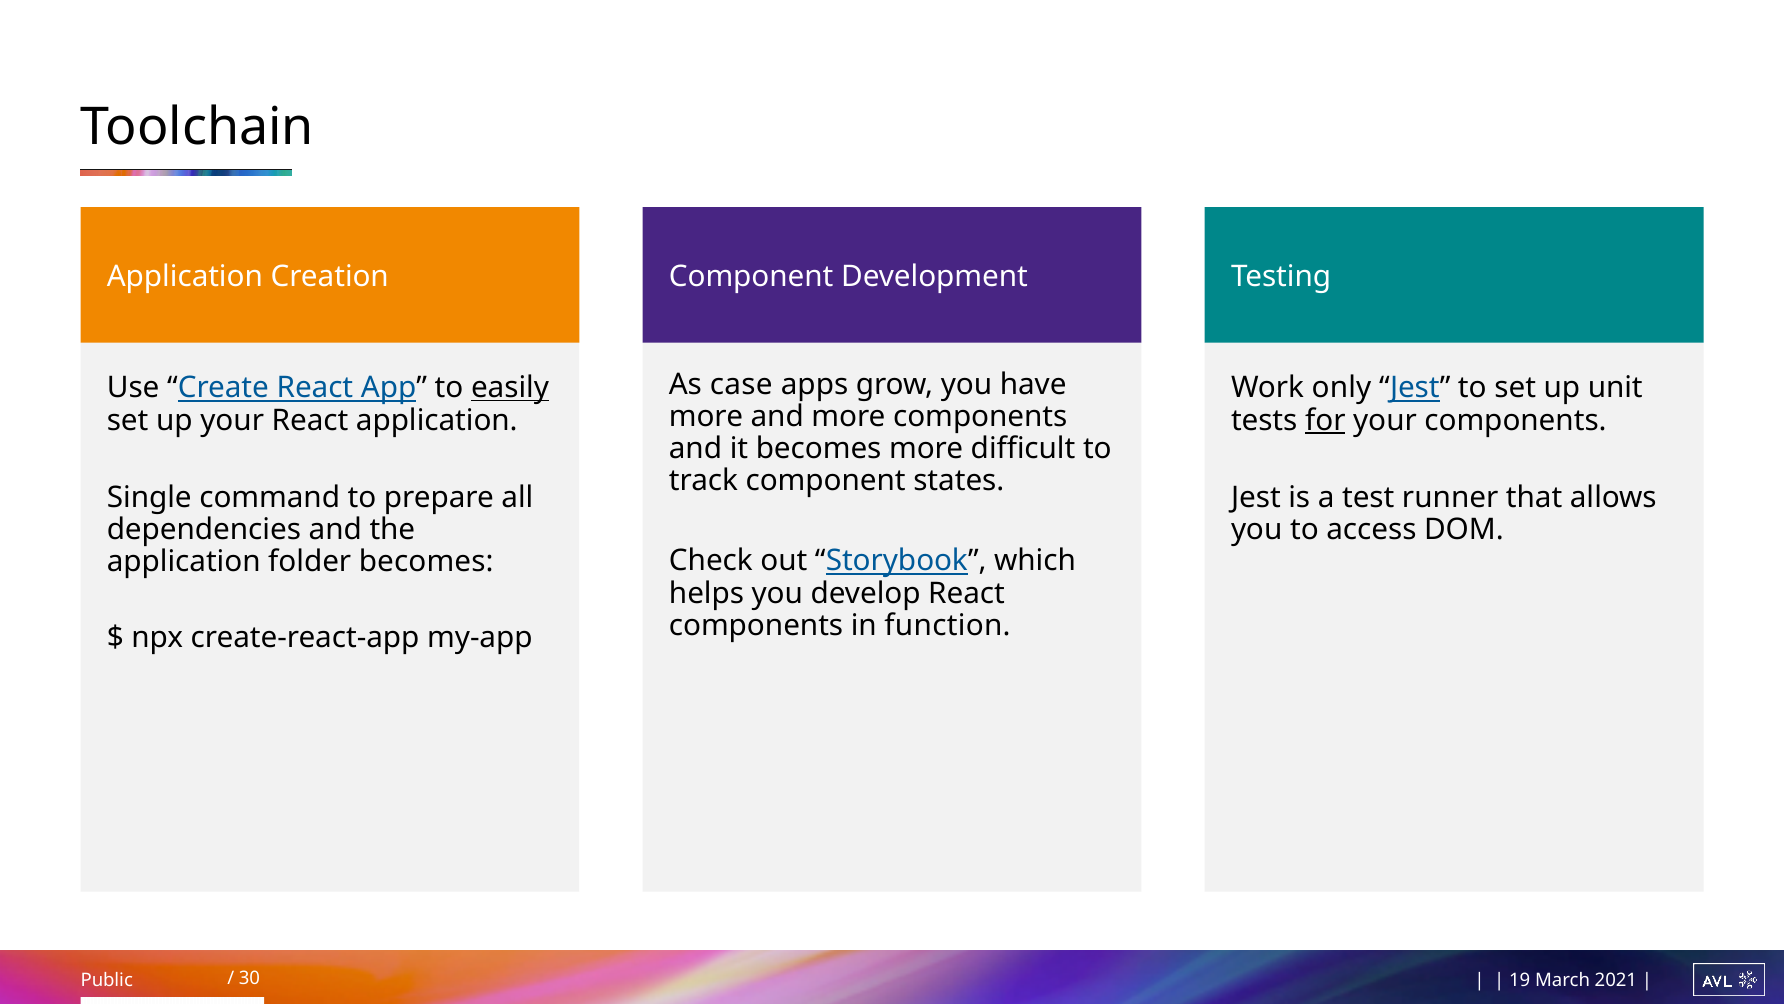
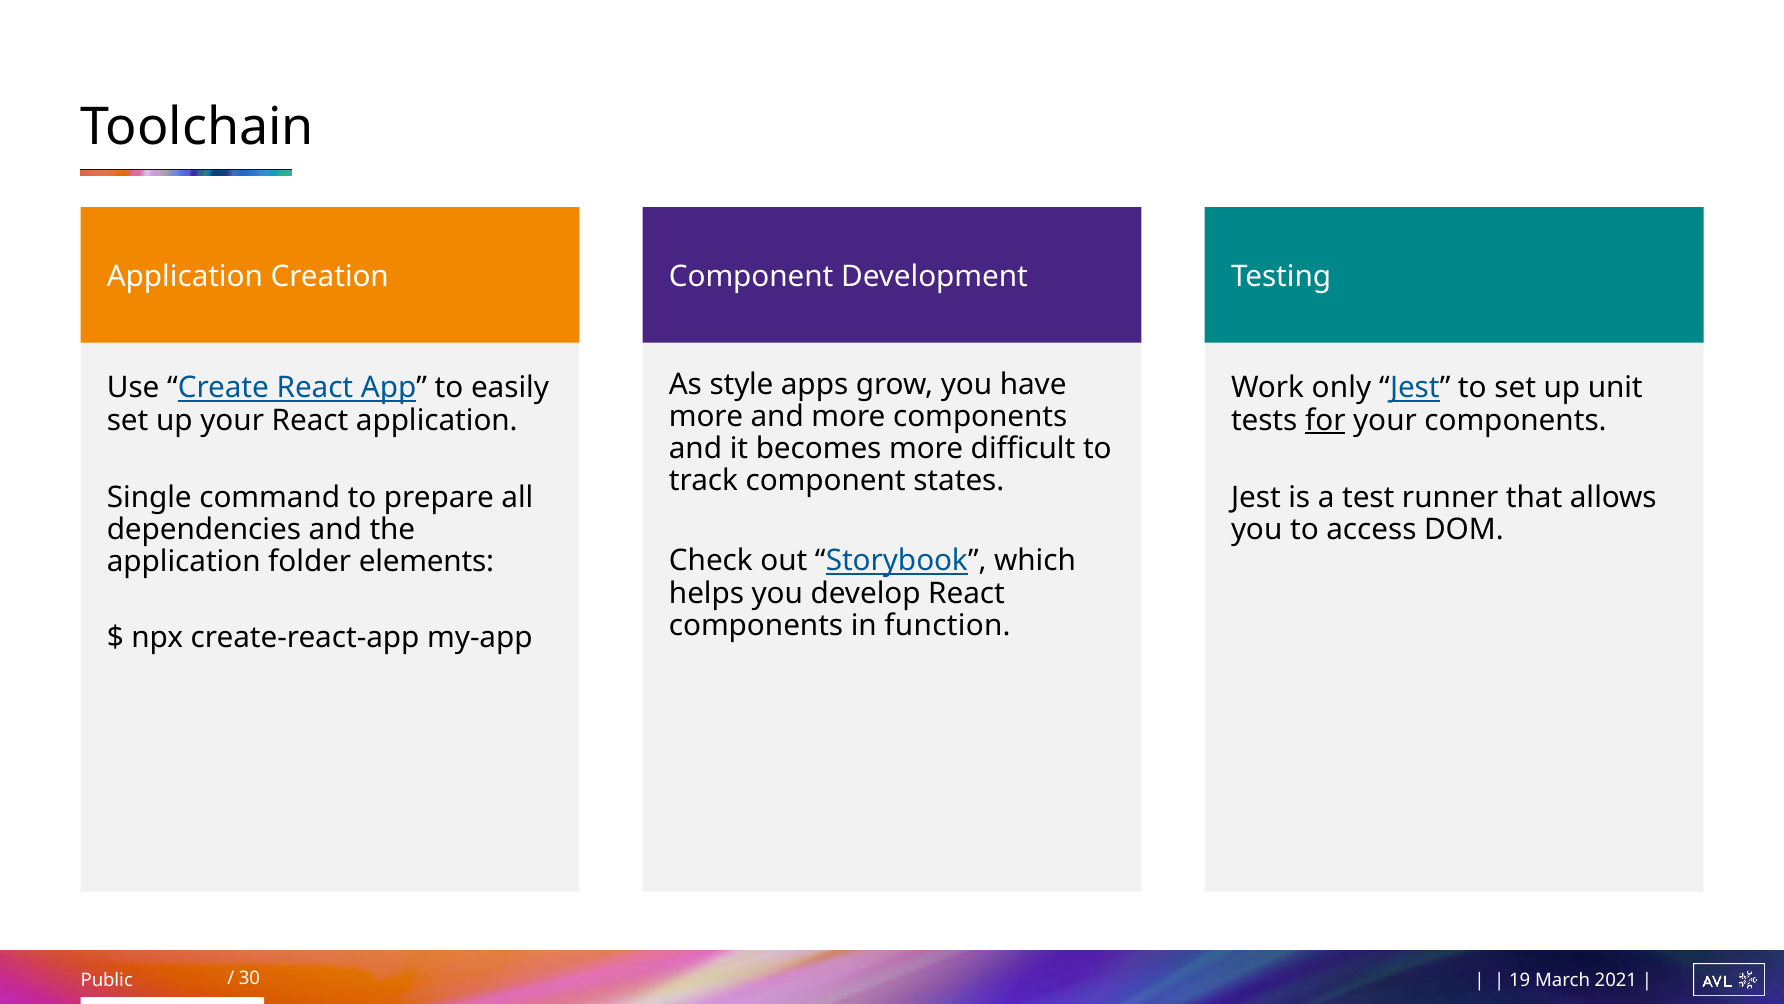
case: case -> style (742, 384)
easily underline: present -> none (510, 387)
folder becomes: becomes -> elements (426, 561)
